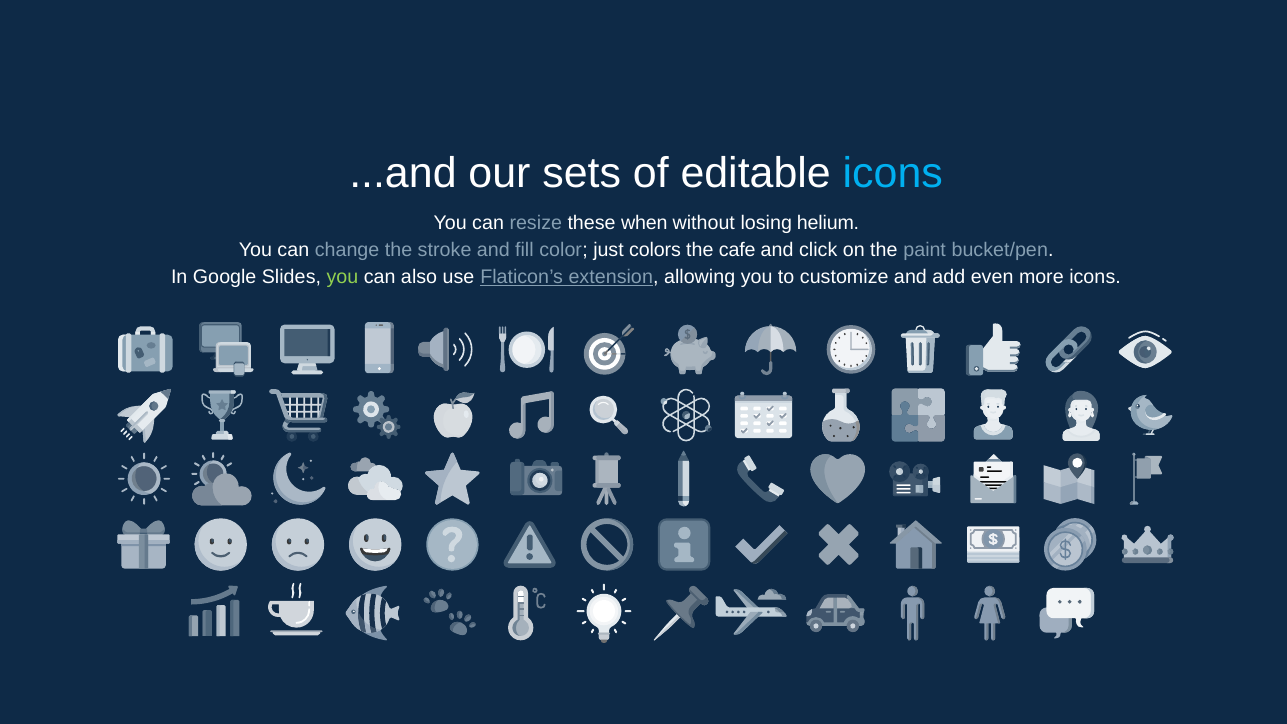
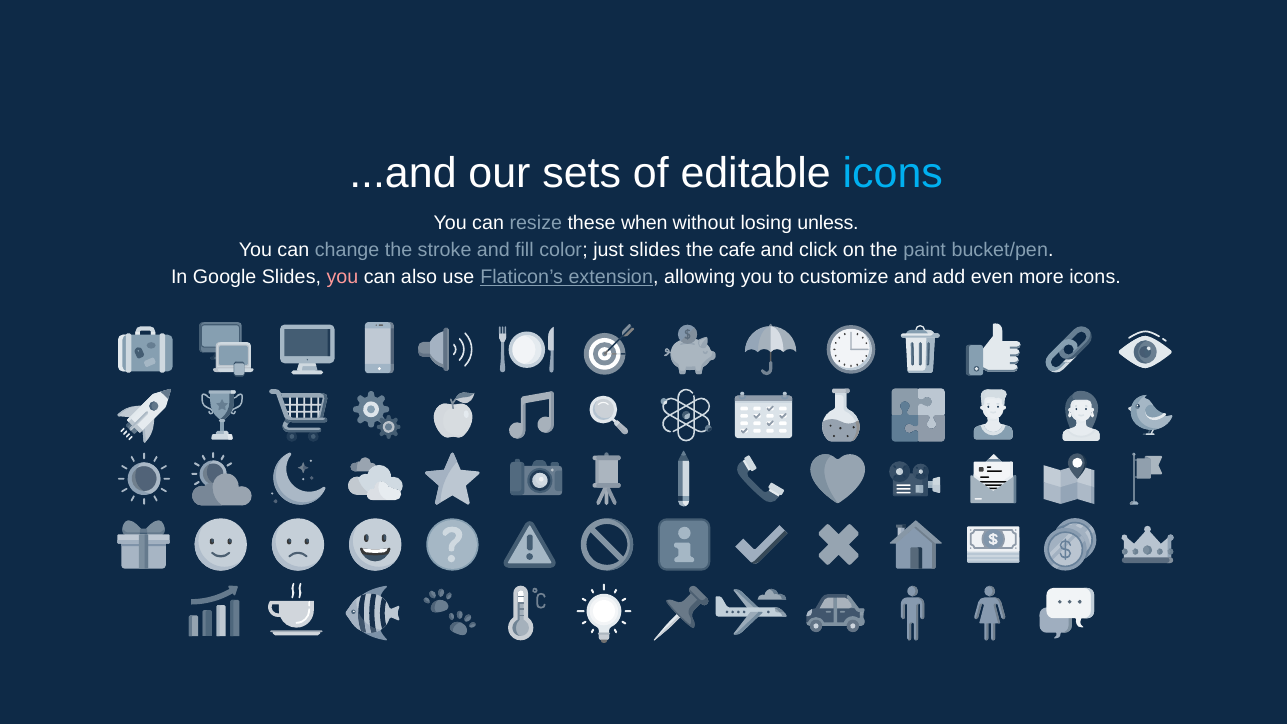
helium: helium -> unless (828, 223)
just colors: colors -> slides (655, 250)
you colour: light green -> pink (342, 277)
